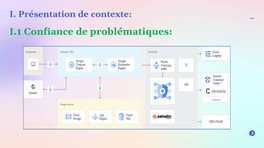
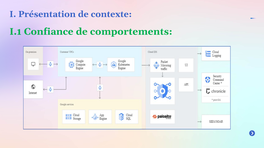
problématiques: problématiques -> comportements (131, 32)
